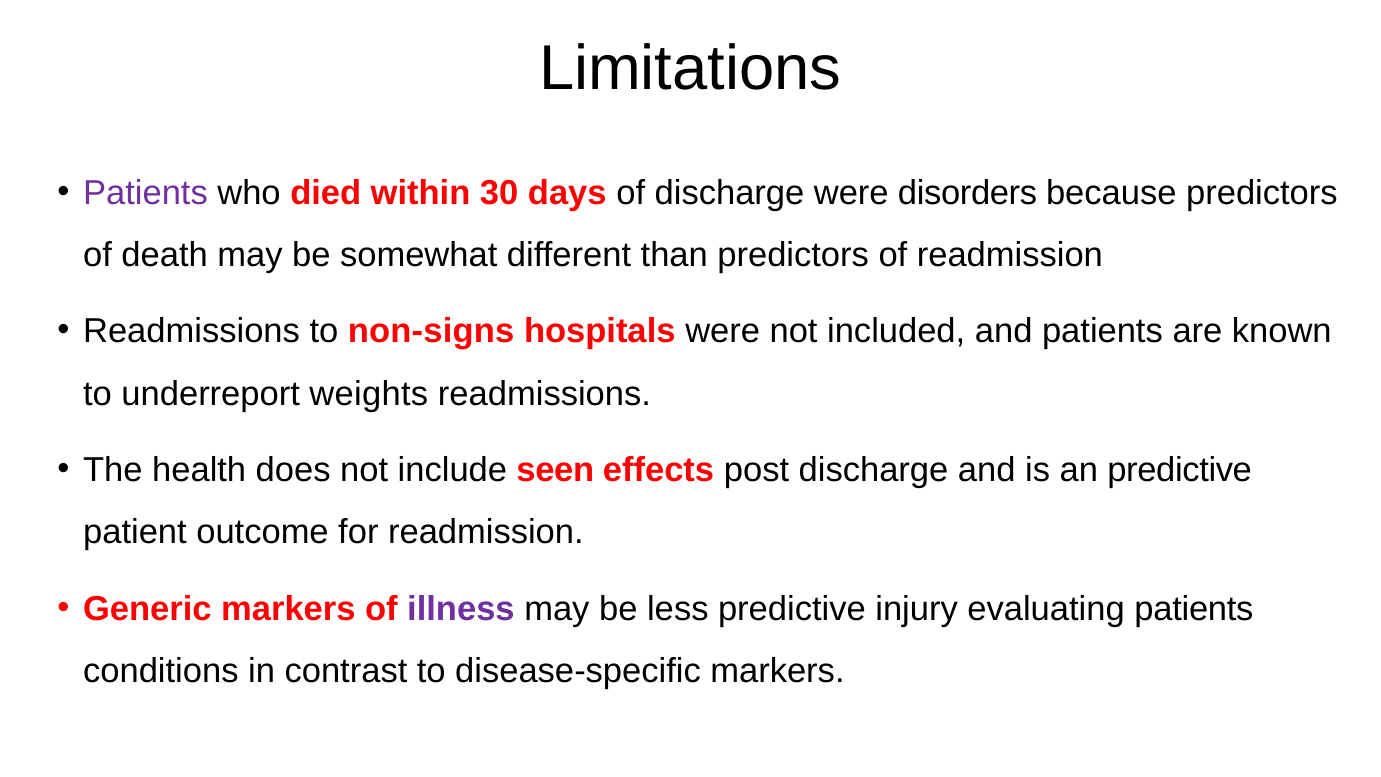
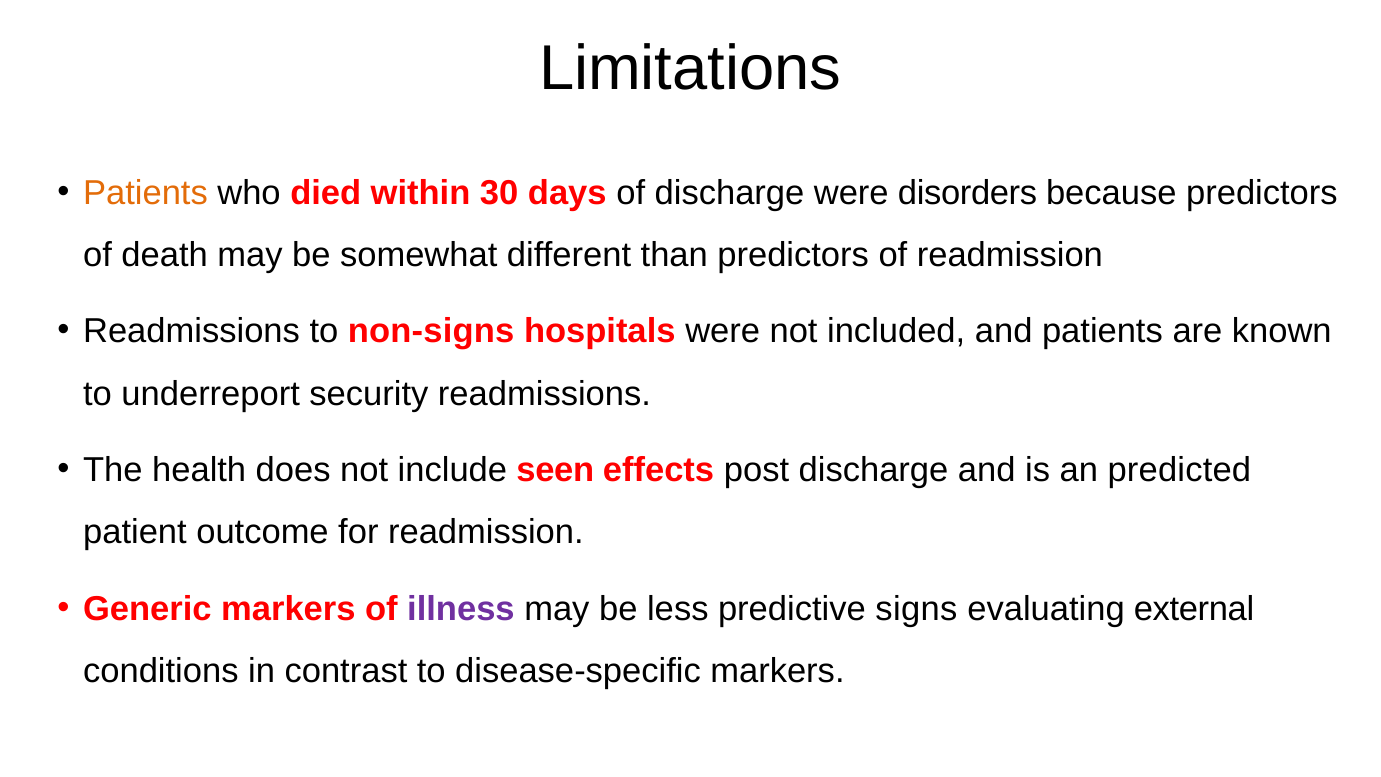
Patients colour: purple -> orange (145, 193)
weights: weights -> security (369, 394)
an predictive: predictive -> predicted (1179, 470)
injury: injury -> signs (916, 609)
evaluating patients: patients -> external (1194, 609)
